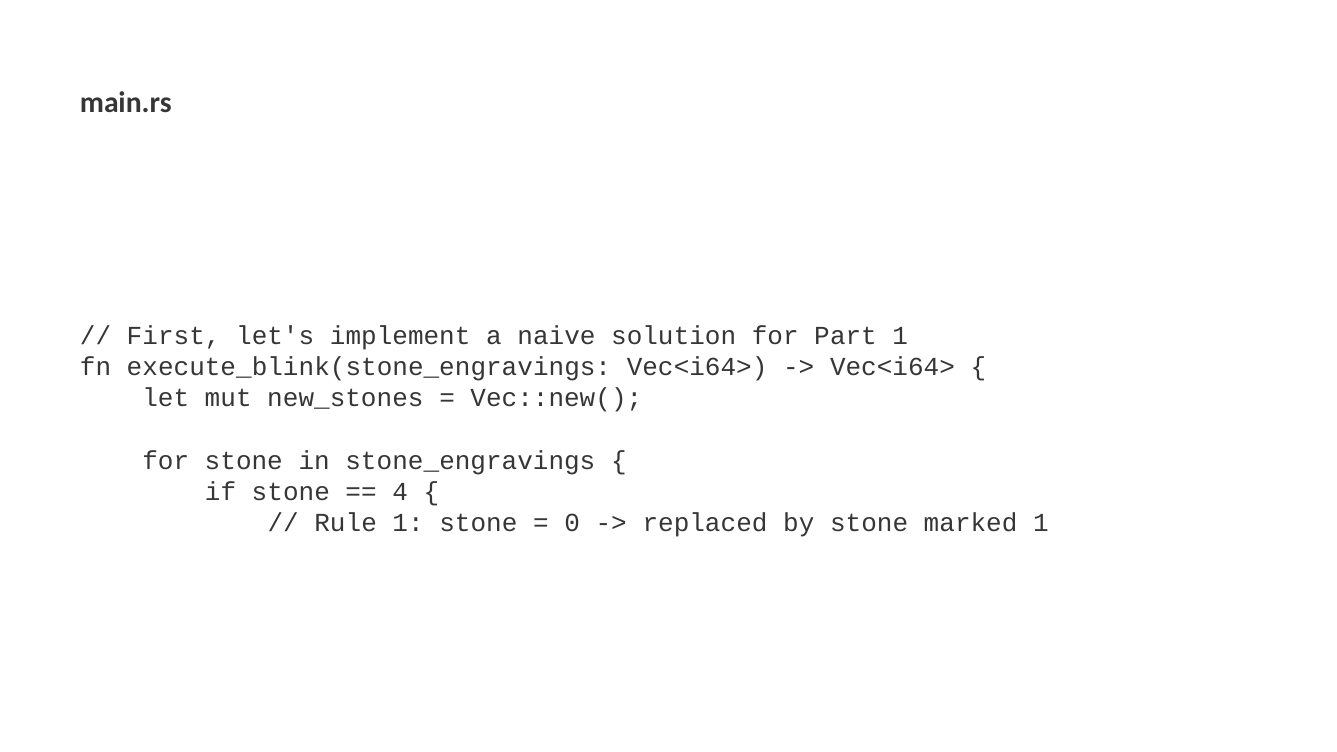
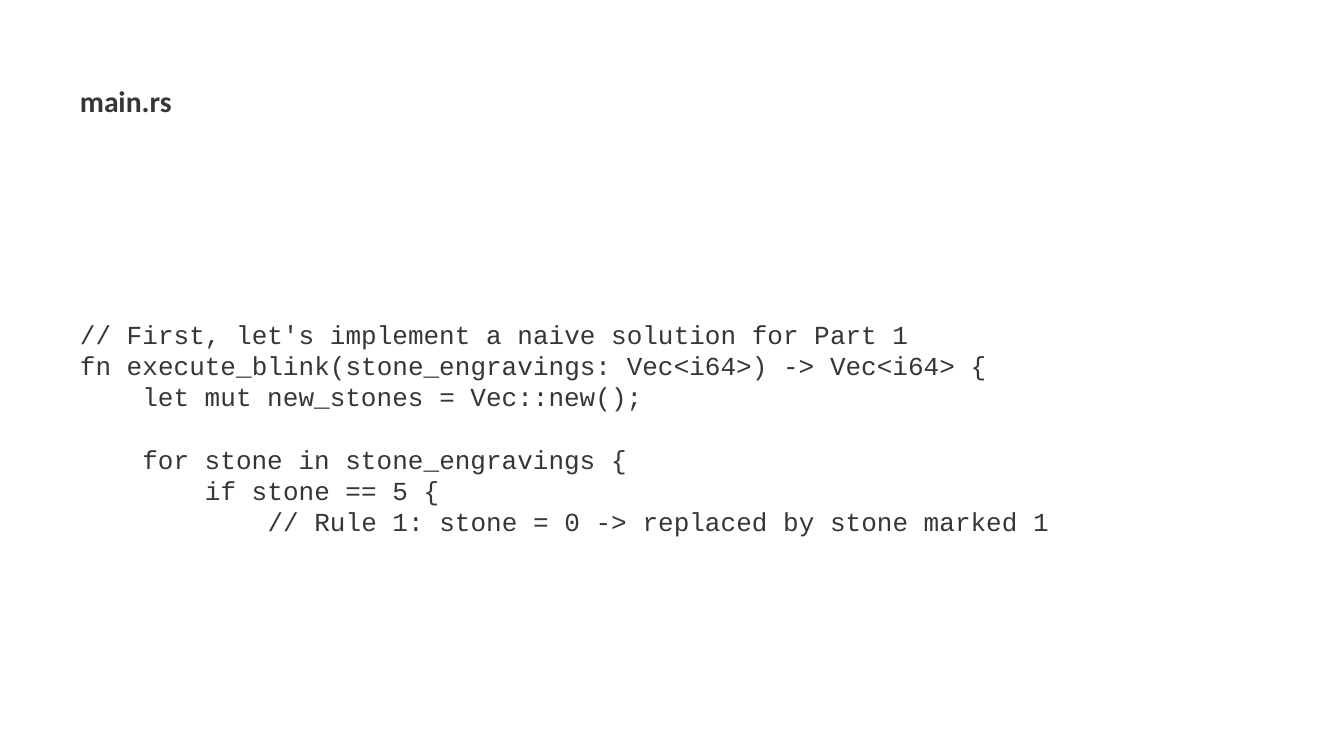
4: 4 -> 5 (400, 492)
